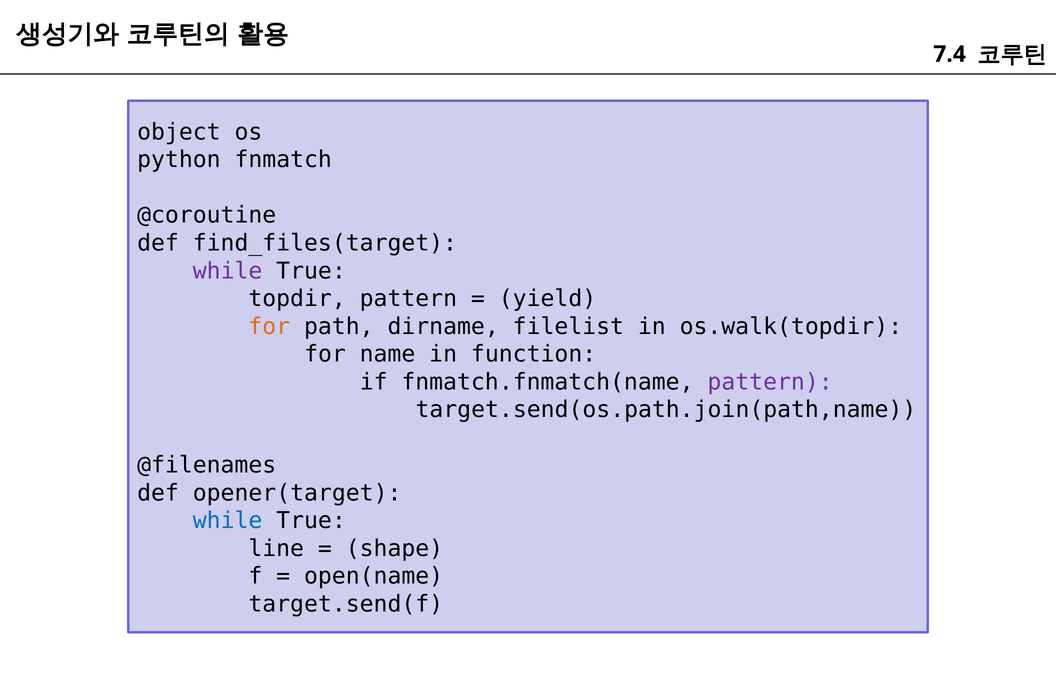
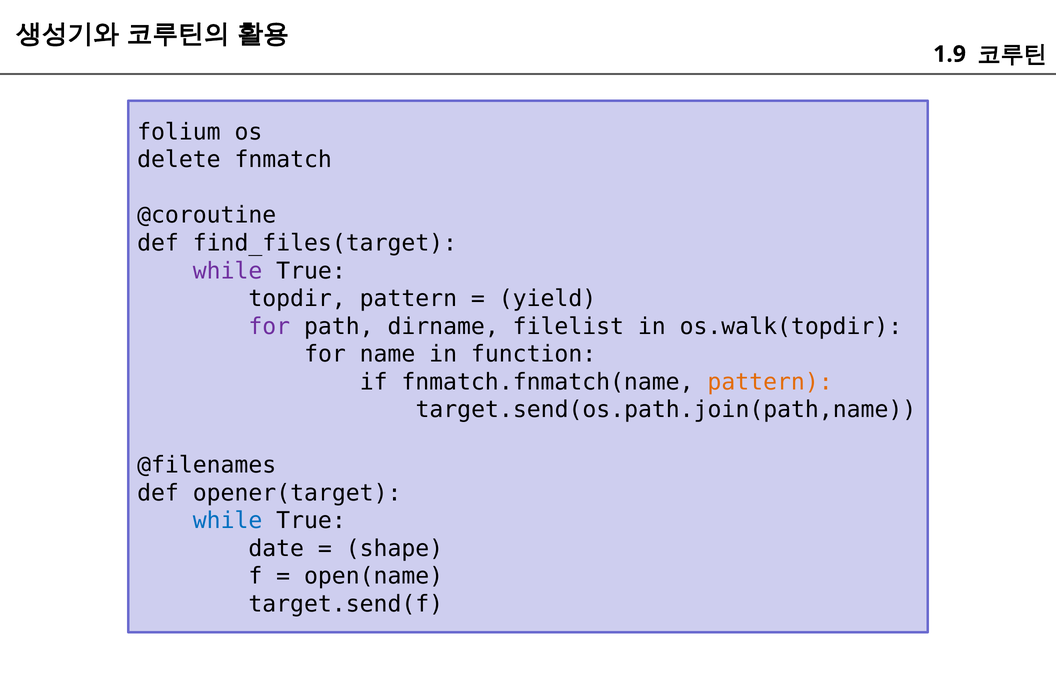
7.4: 7.4 -> 1.9 (950, 54)
object: object -> folium (179, 132)
python: python -> delete (179, 160)
for colour: orange -> purple (269, 326)
pattern colour: purple -> orange (770, 382)
line: line -> date (276, 548)
